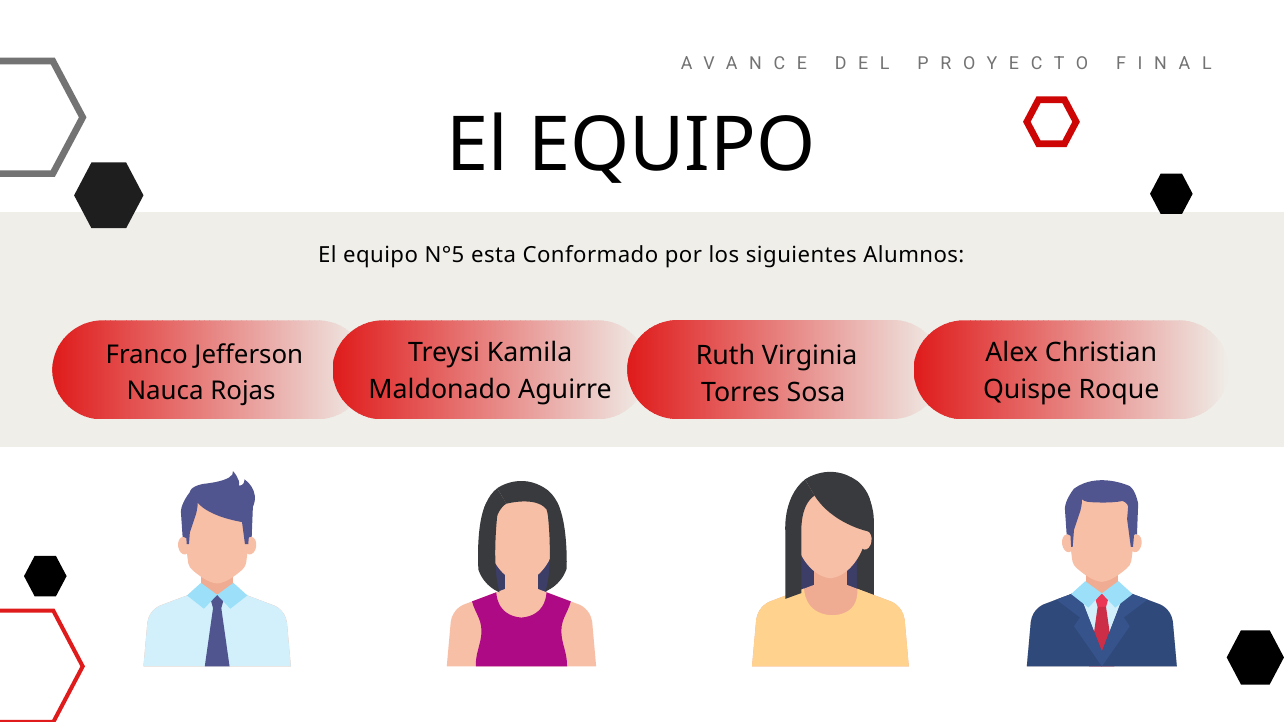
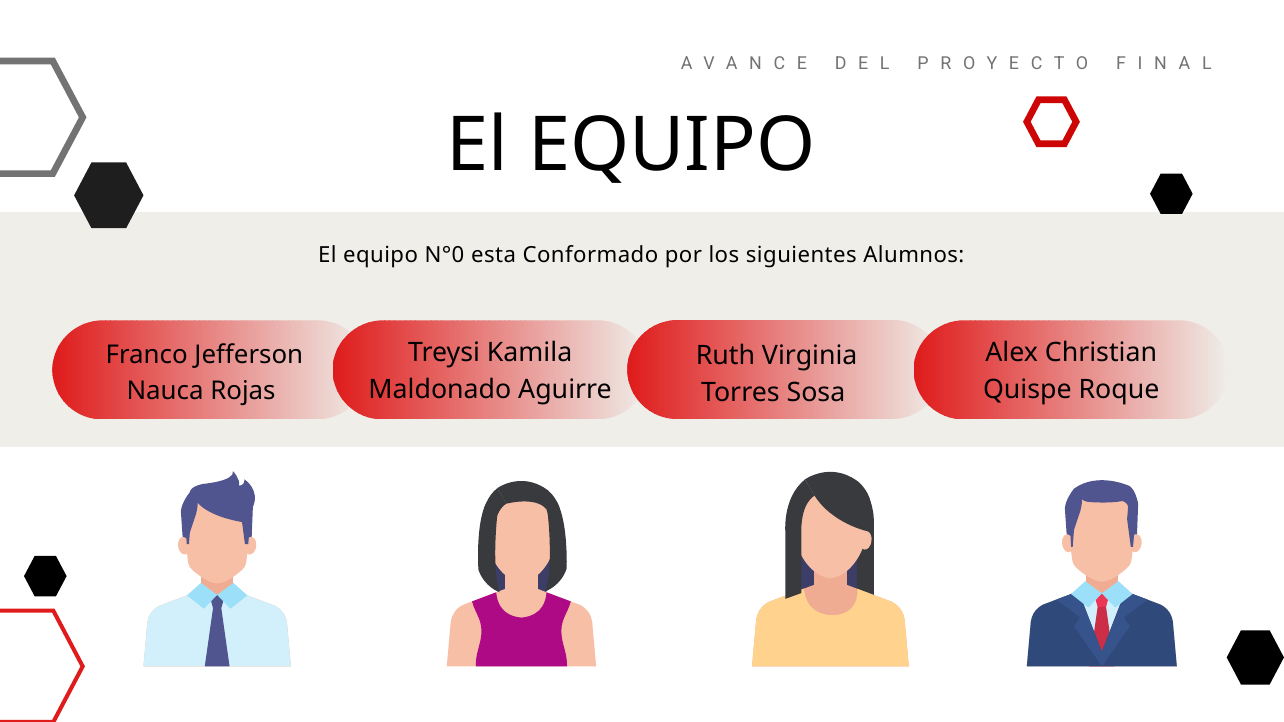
N°5: N°5 -> N°0 (444, 255)
